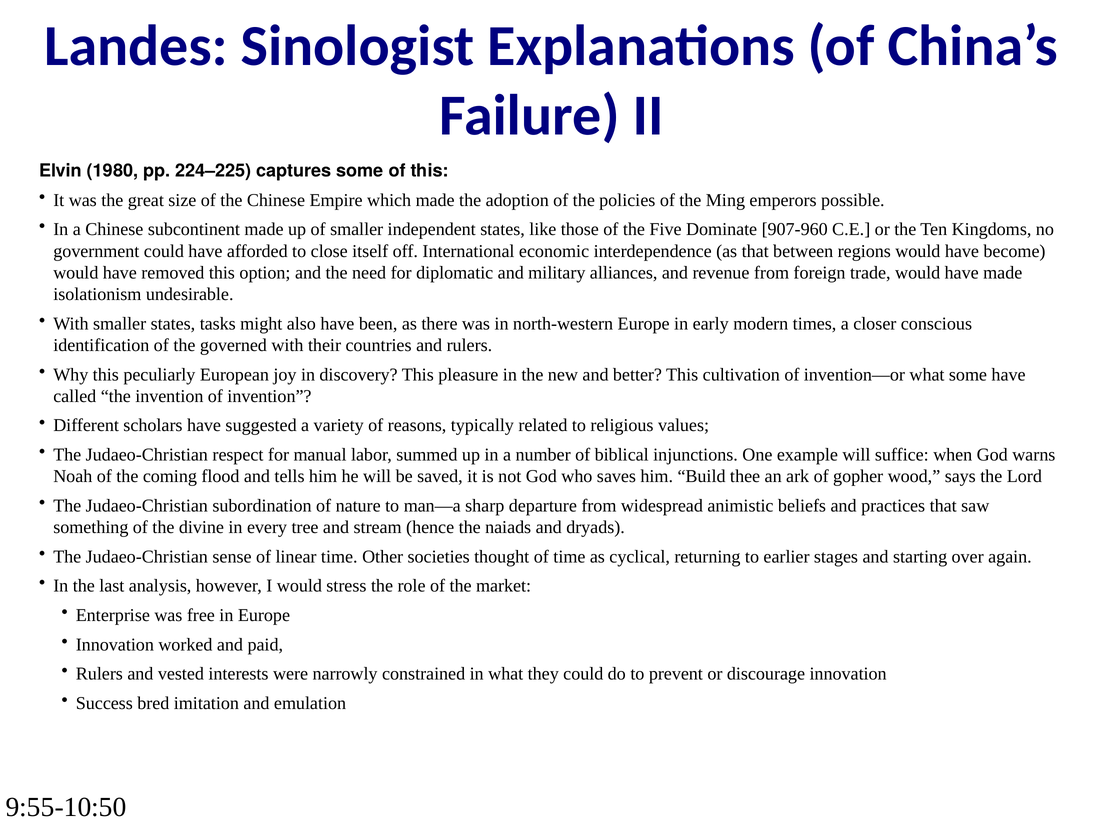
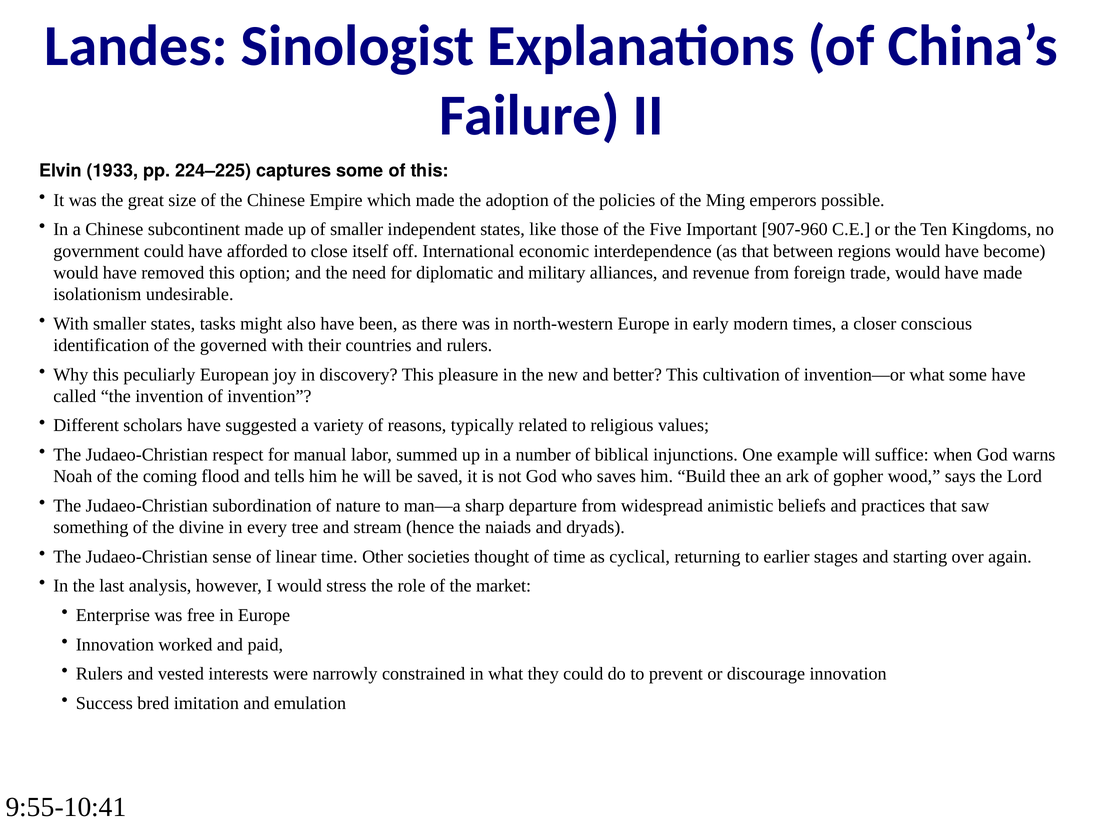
1980: 1980 -> 1933 (113, 171)
Dominate: Dominate -> Important (722, 230)
9:55-10:50: 9:55-10:50 -> 9:55-10:41 (66, 808)
